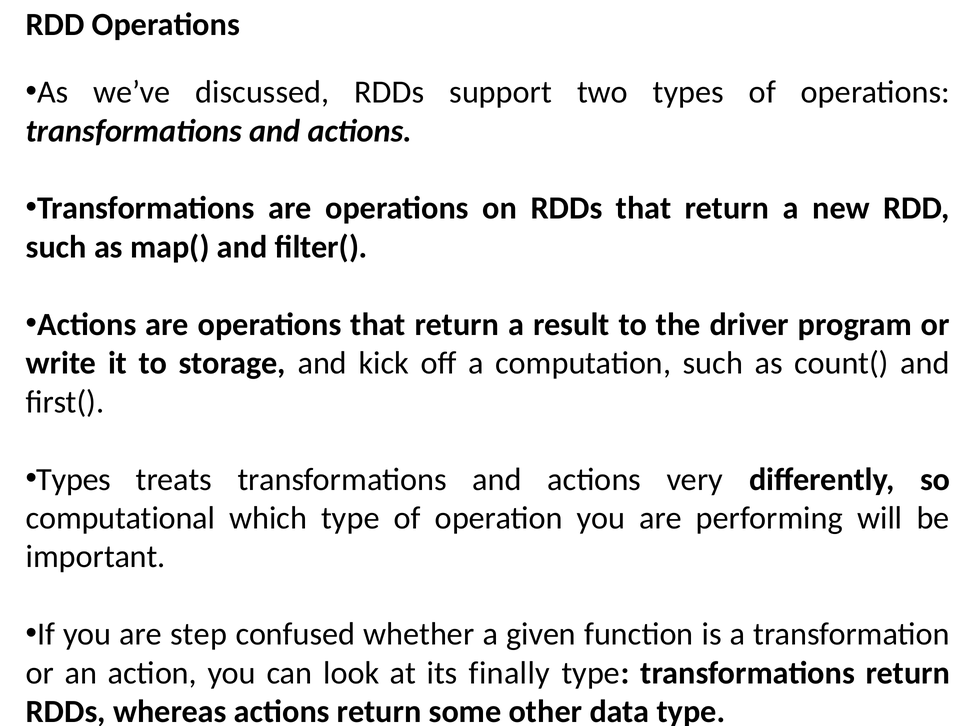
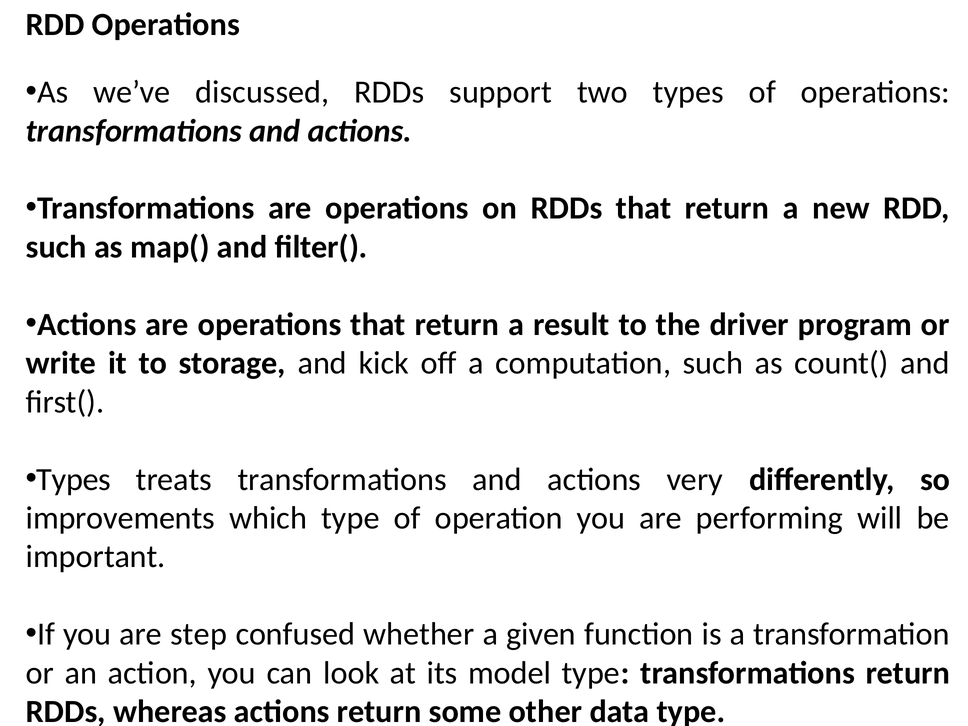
computational: computational -> improvements (120, 518)
finally: finally -> model (510, 673)
